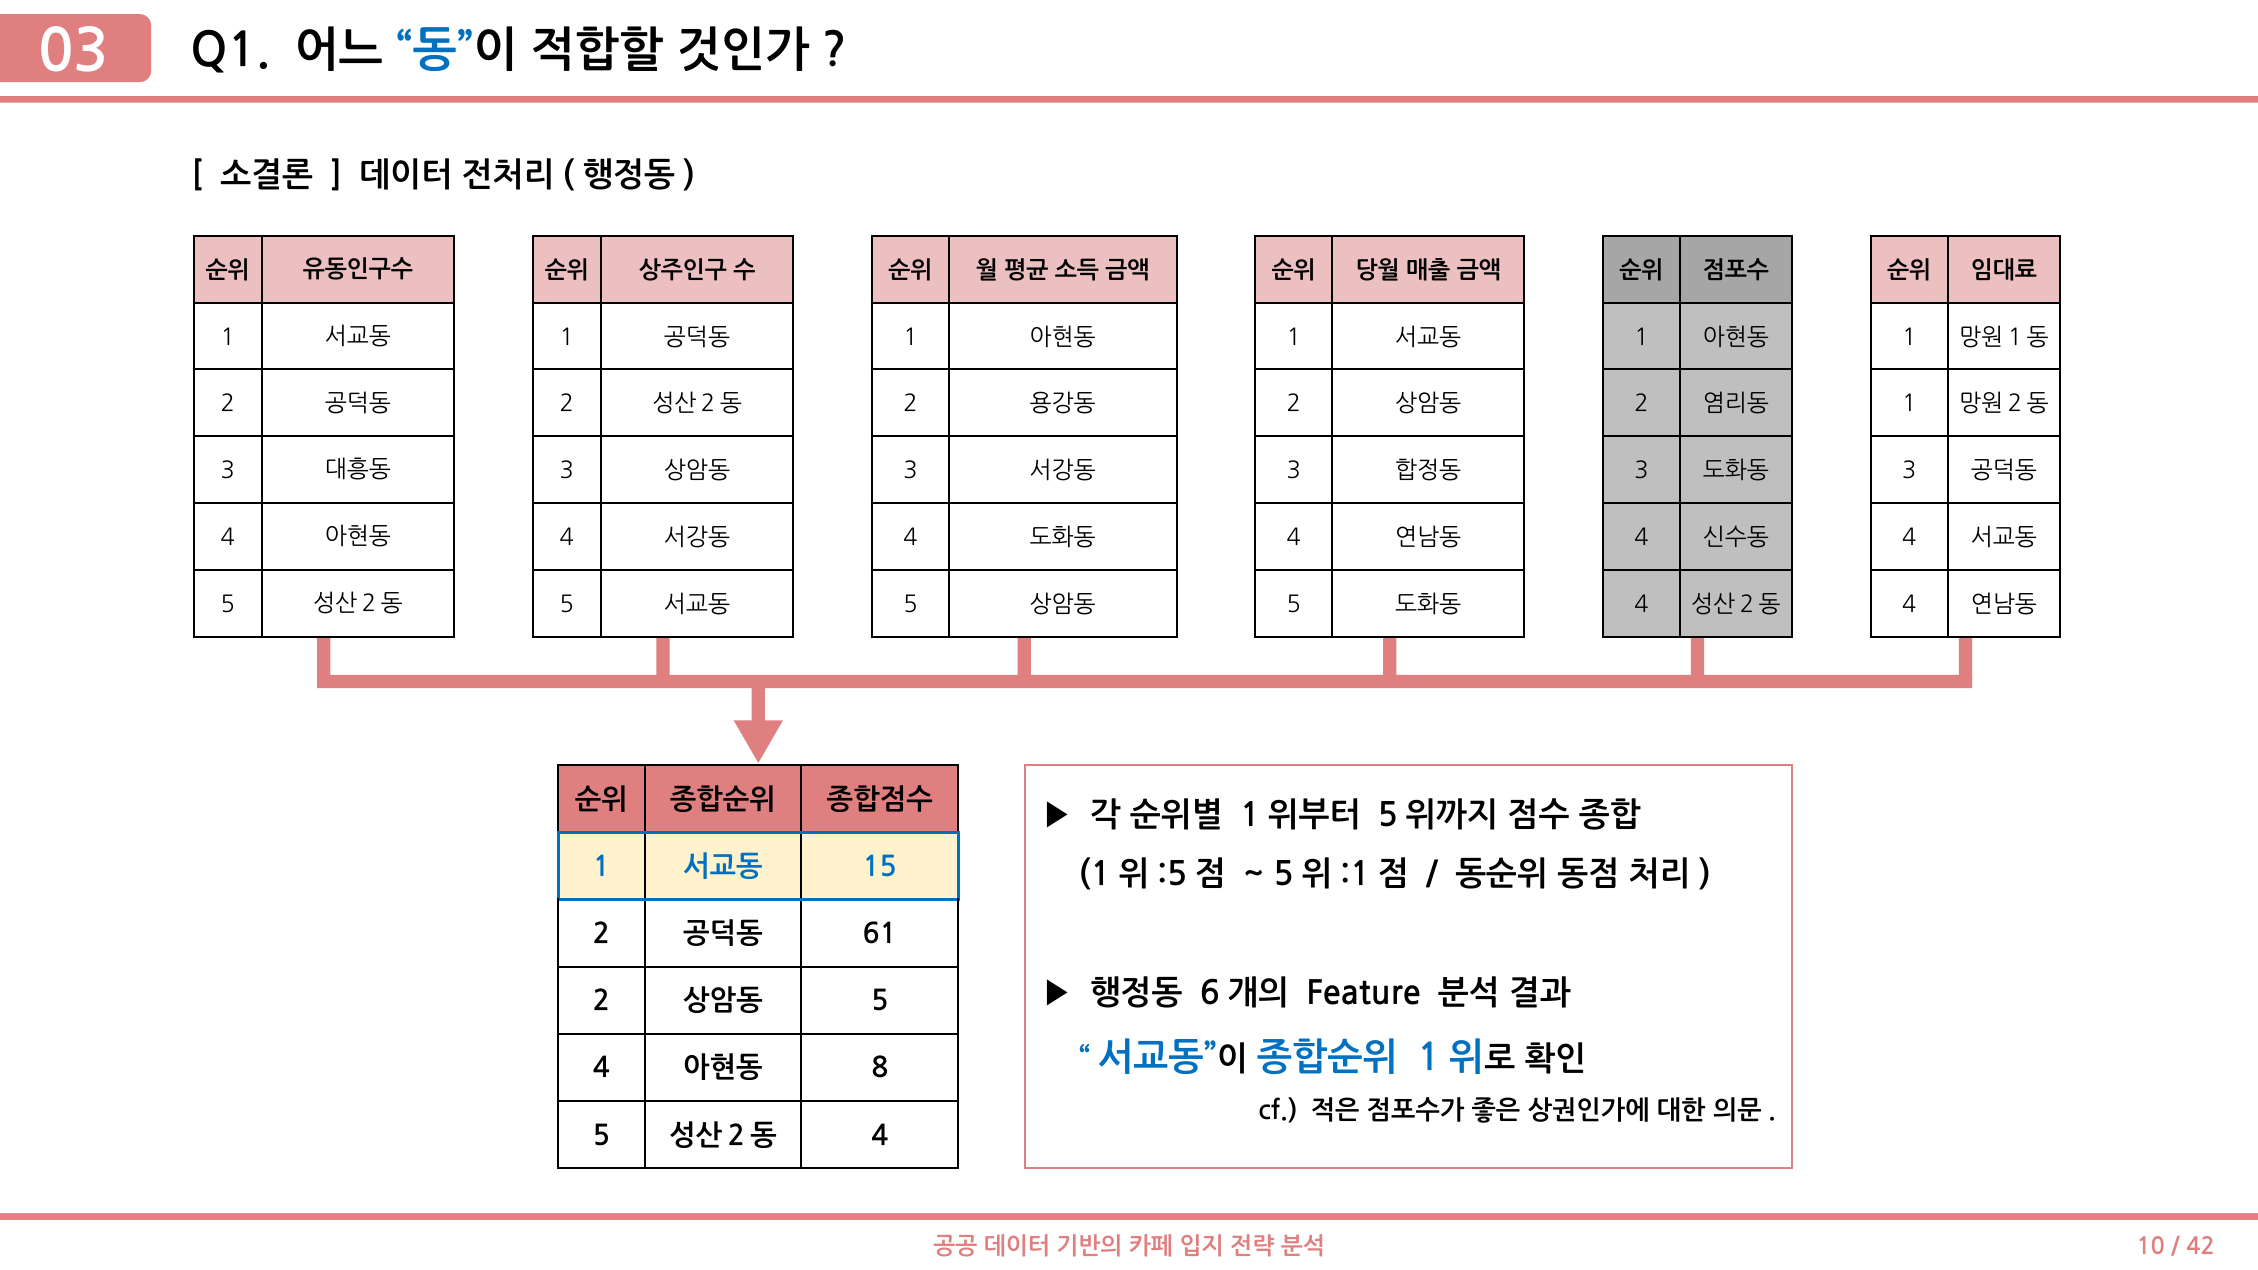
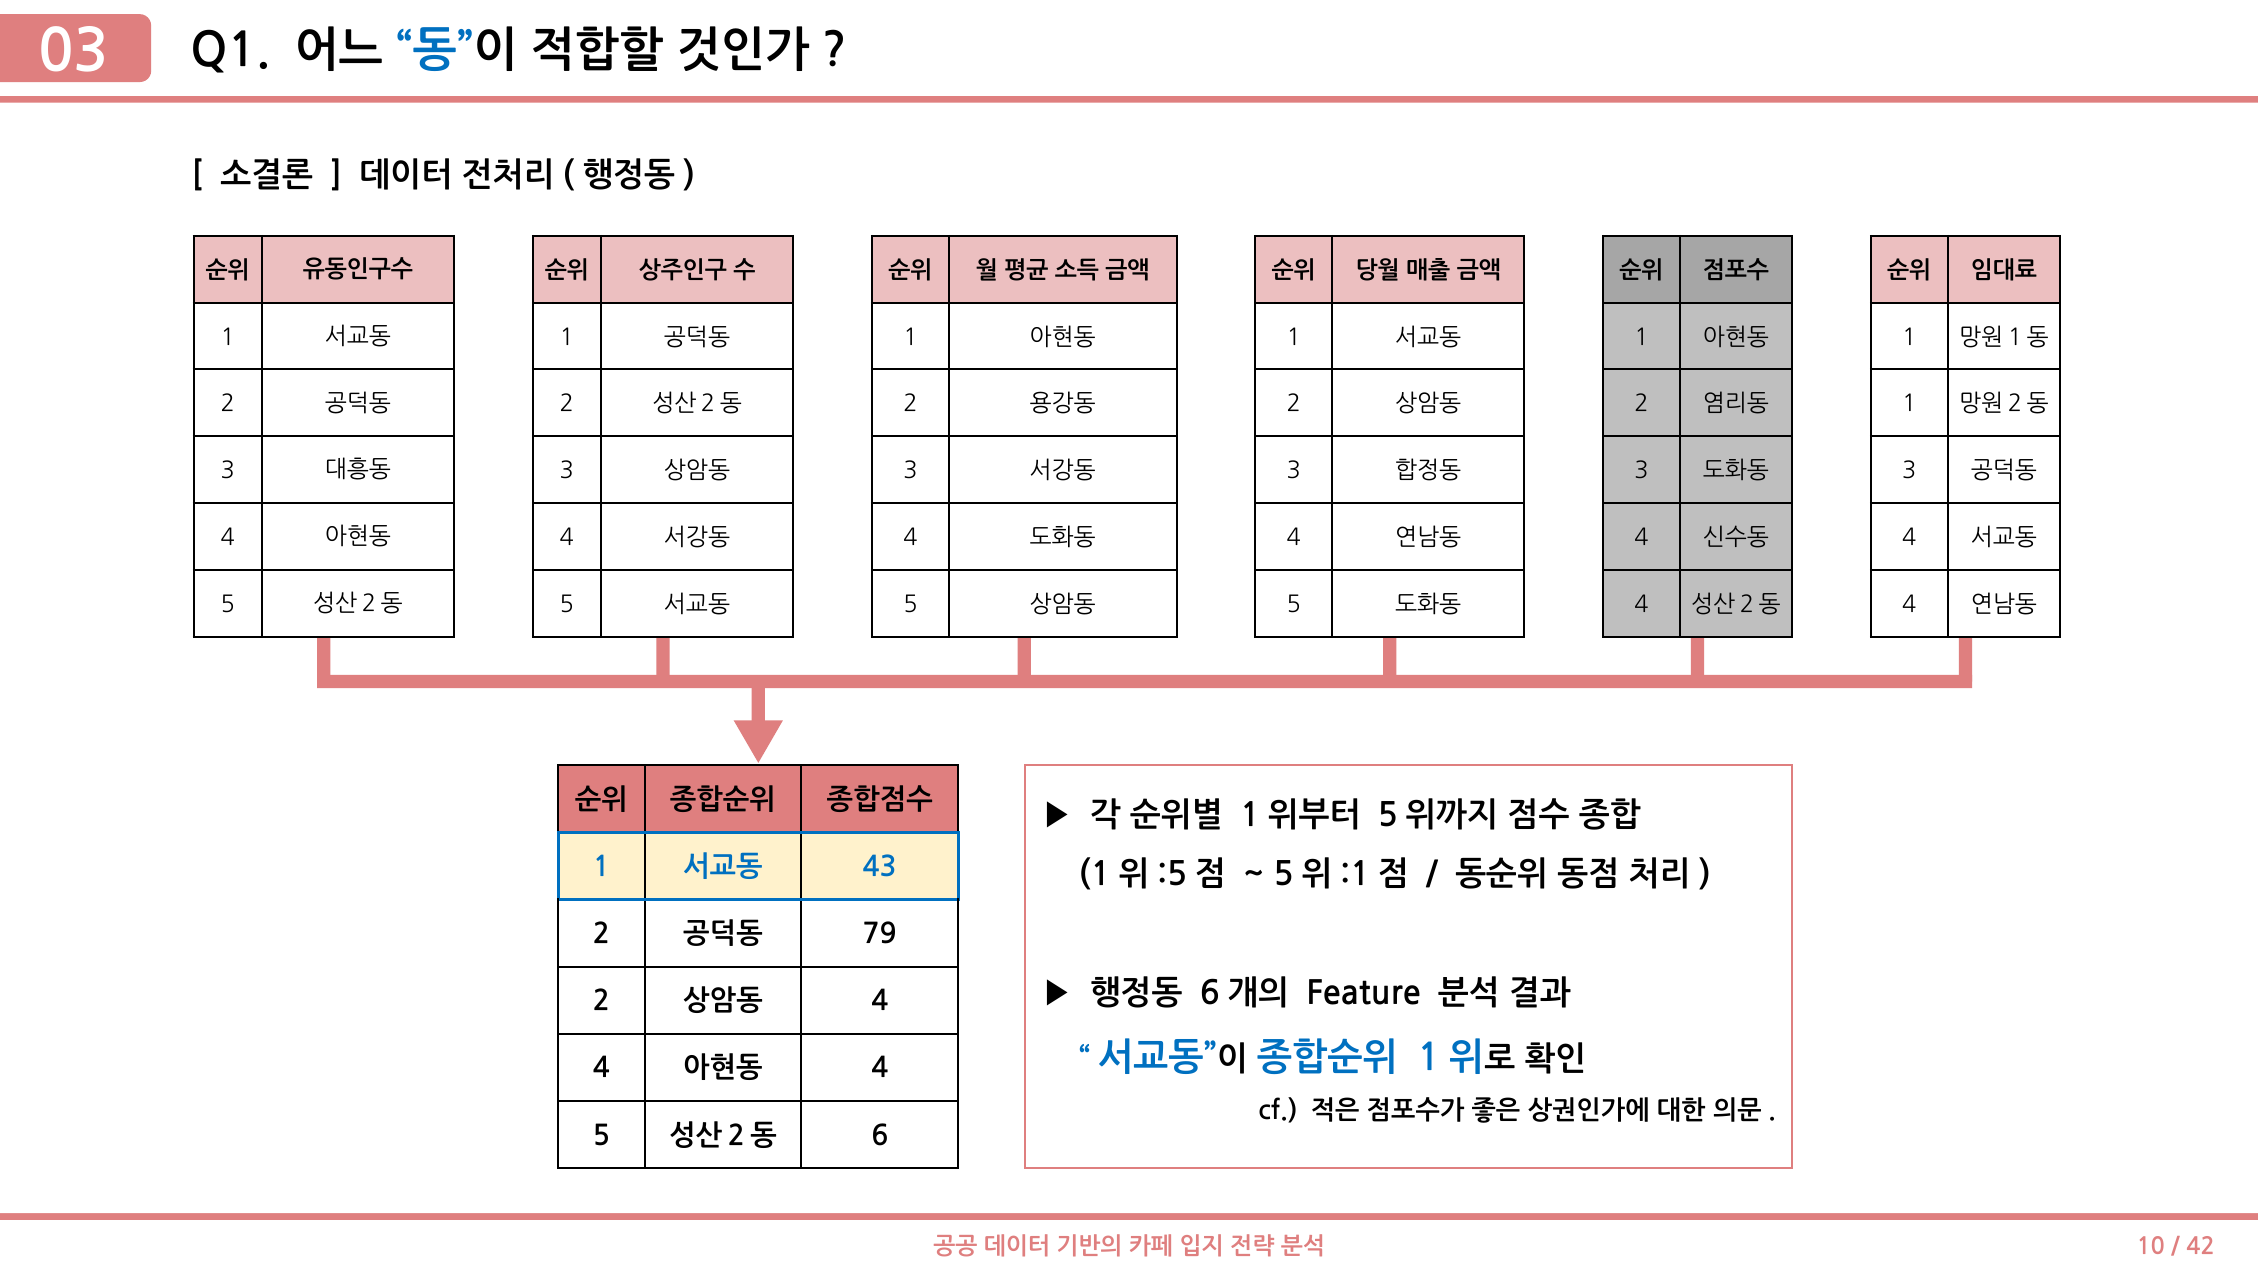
15: 15 -> 43 (880, 867)
61: 61 -> 79 (880, 935)
5: 5 -> 4 (880, 1002)
8: 8 -> 4 (880, 1069)
4: 4 -> 6 (880, 1136)
